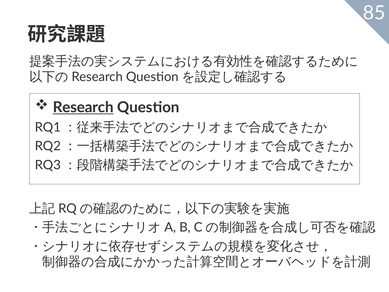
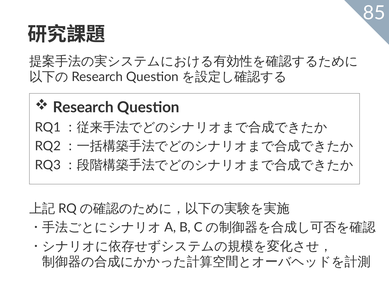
Research underline: present -> none (83, 107)
